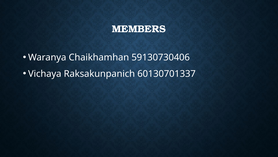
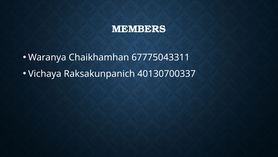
59130730406: 59130730406 -> 67775043311 (161, 57)
60130701337: 60130701337 -> 40130700337 (167, 74)
